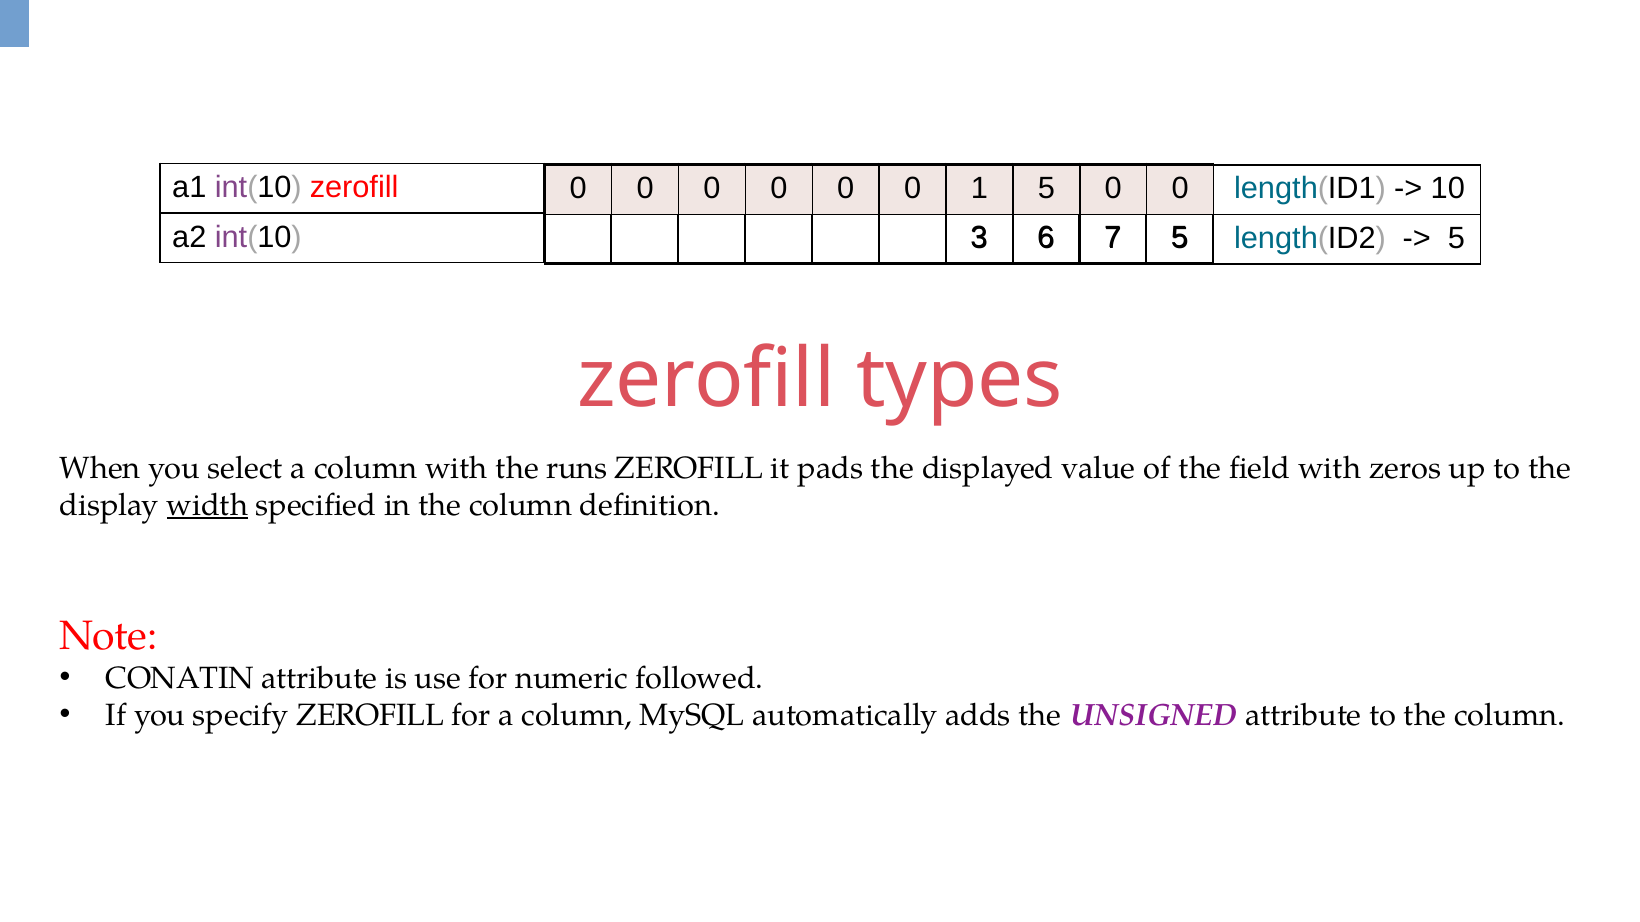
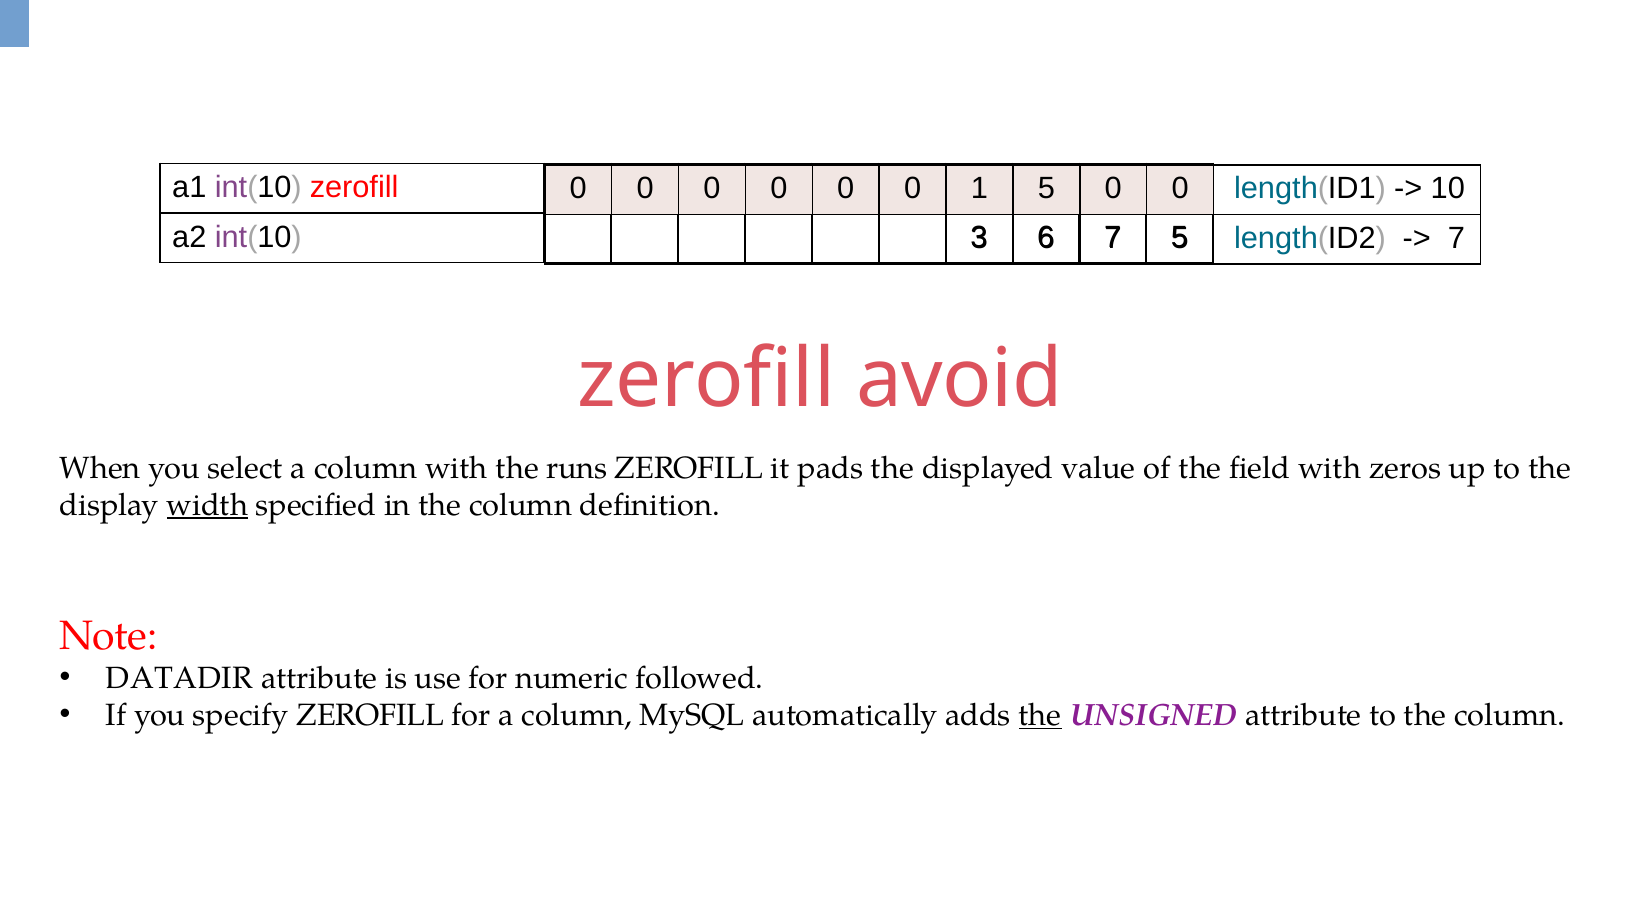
5: 5 -> 7 (1456, 239)
types: types -> avoid (960, 380)
CONATIN: CONATIN -> DATADIR (179, 679)
the underline: none -> present (1040, 716)
